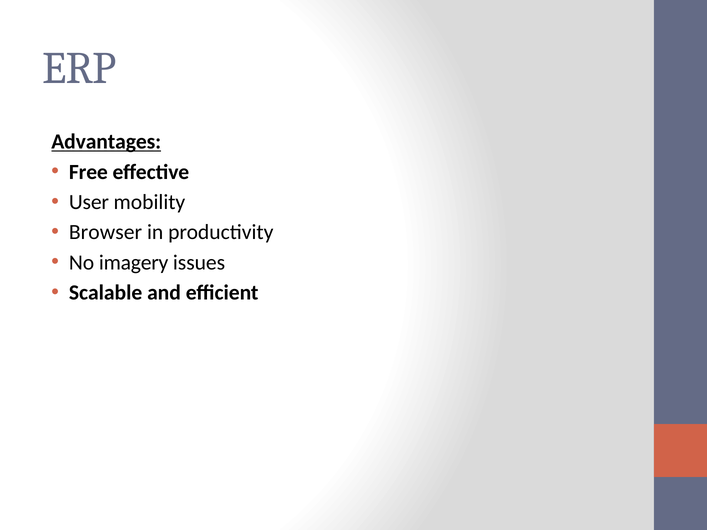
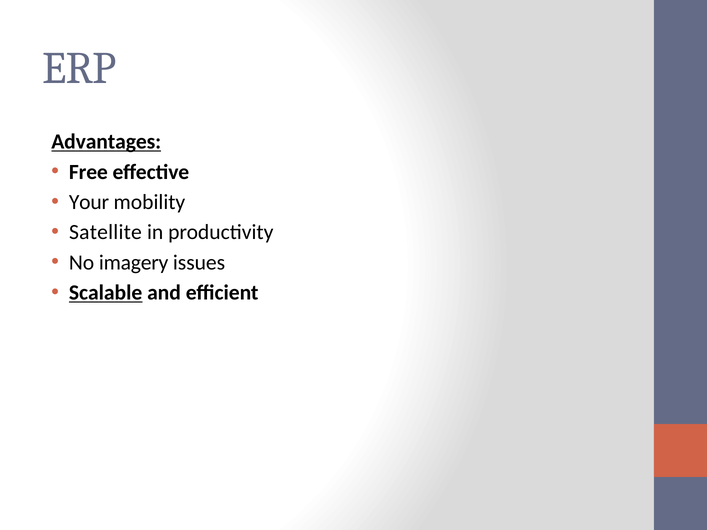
User: User -> Your (89, 202)
Browser: Browser -> Satellite (105, 232)
Scalable underline: none -> present (106, 293)
